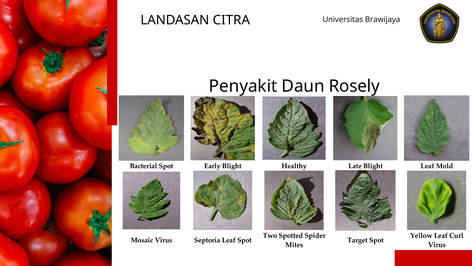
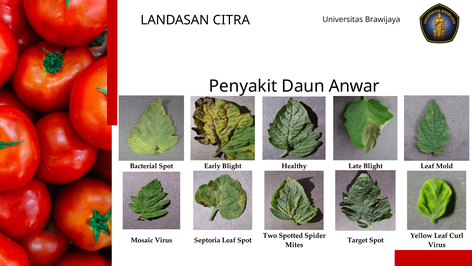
Rosely: Rosely -> Anwar (354, 86)
